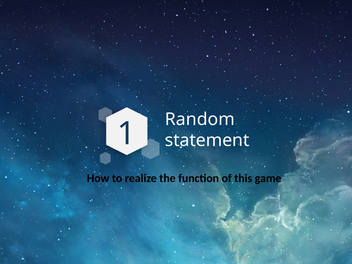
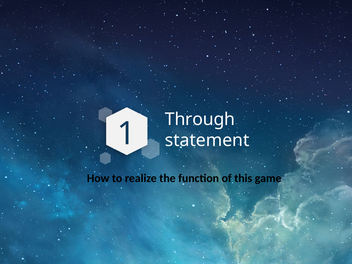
Random: Random -> Through (200, 119)
